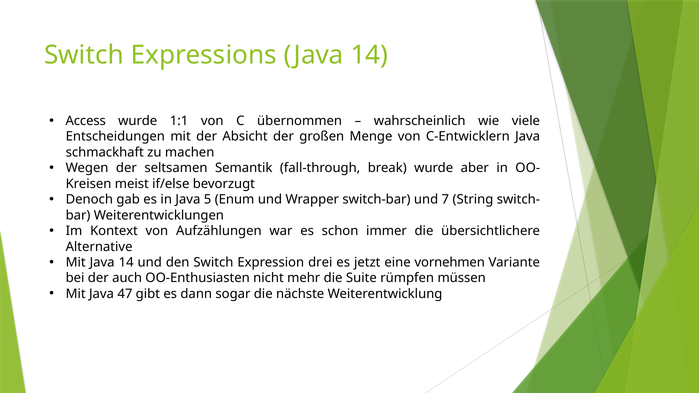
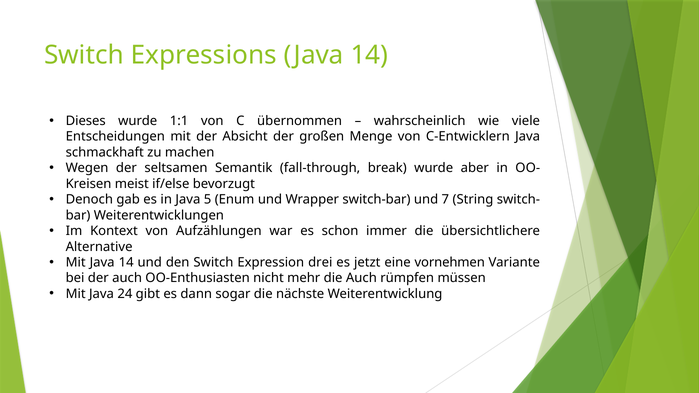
Access: Access -> Dieses (86, 121)
die Suite: Suite -> Auch (361, 278)
47: 47 -> 24 (125, 294)
